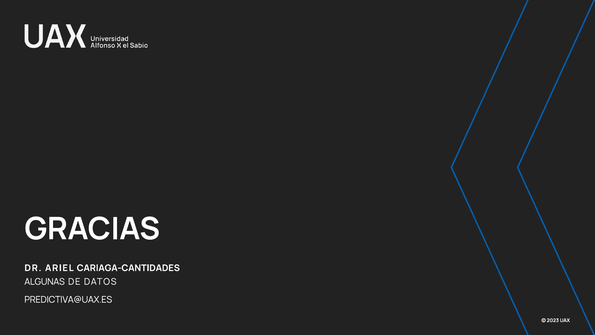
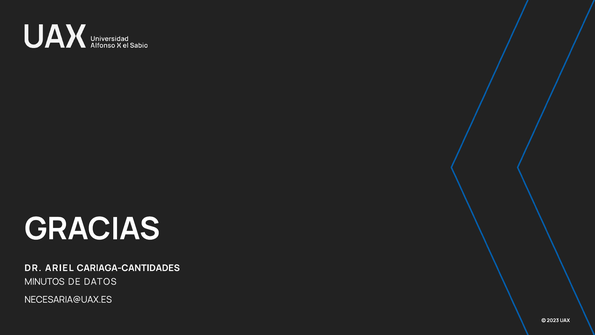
ALGUNAS: ALGUNAS -> MINUTOS (45, 281)
PREDICTIVA@UAX.ES: PREDICTIVA@UAX.ES -> NECESARIA@UAX.ES (68, 299)
